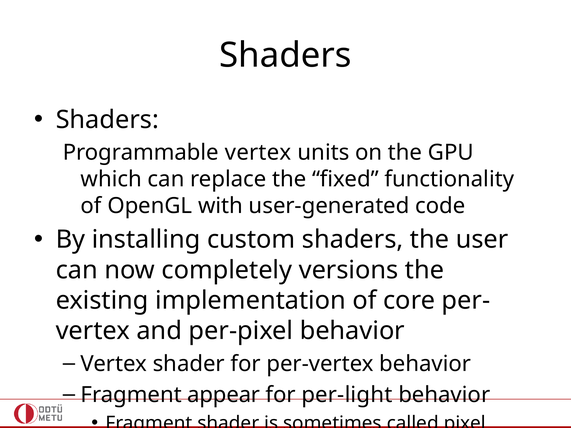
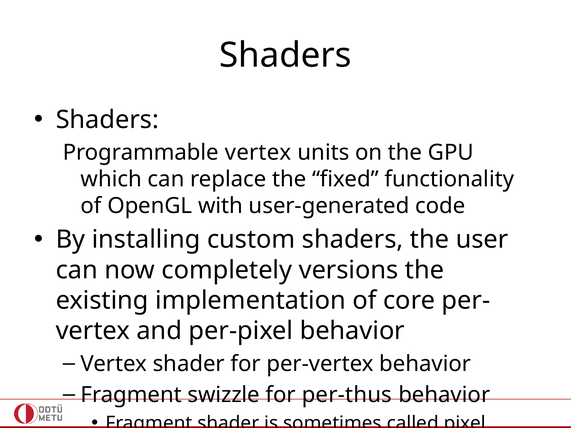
appear: appear -> swizzle (224, 395)
per-light: per-light -> per-thus (347, 395)
